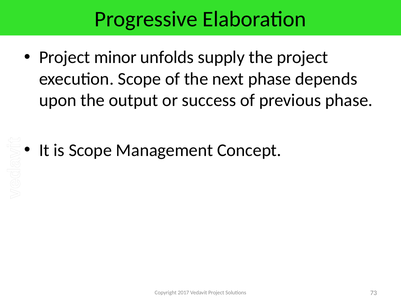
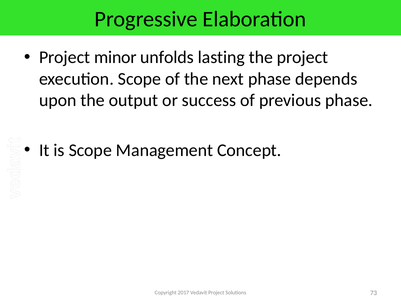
supply: supply -> lasting (221, 57)
